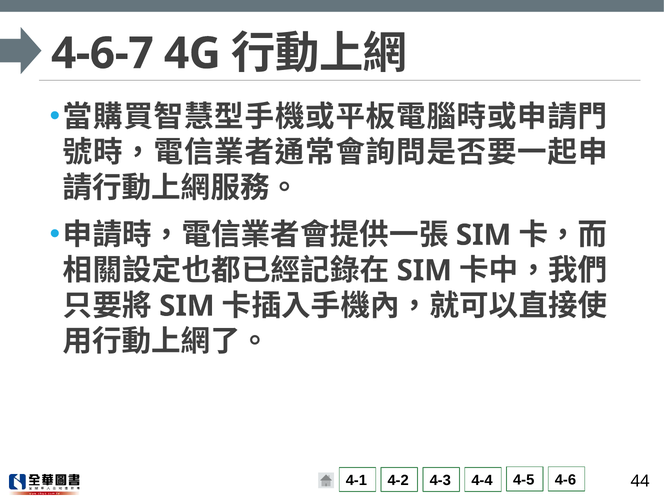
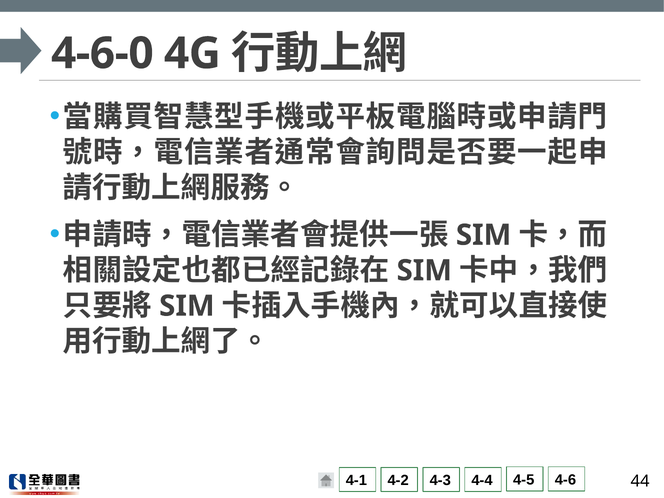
4-6-7: 4-6-7 -> 4-6-0 (102, 54)
